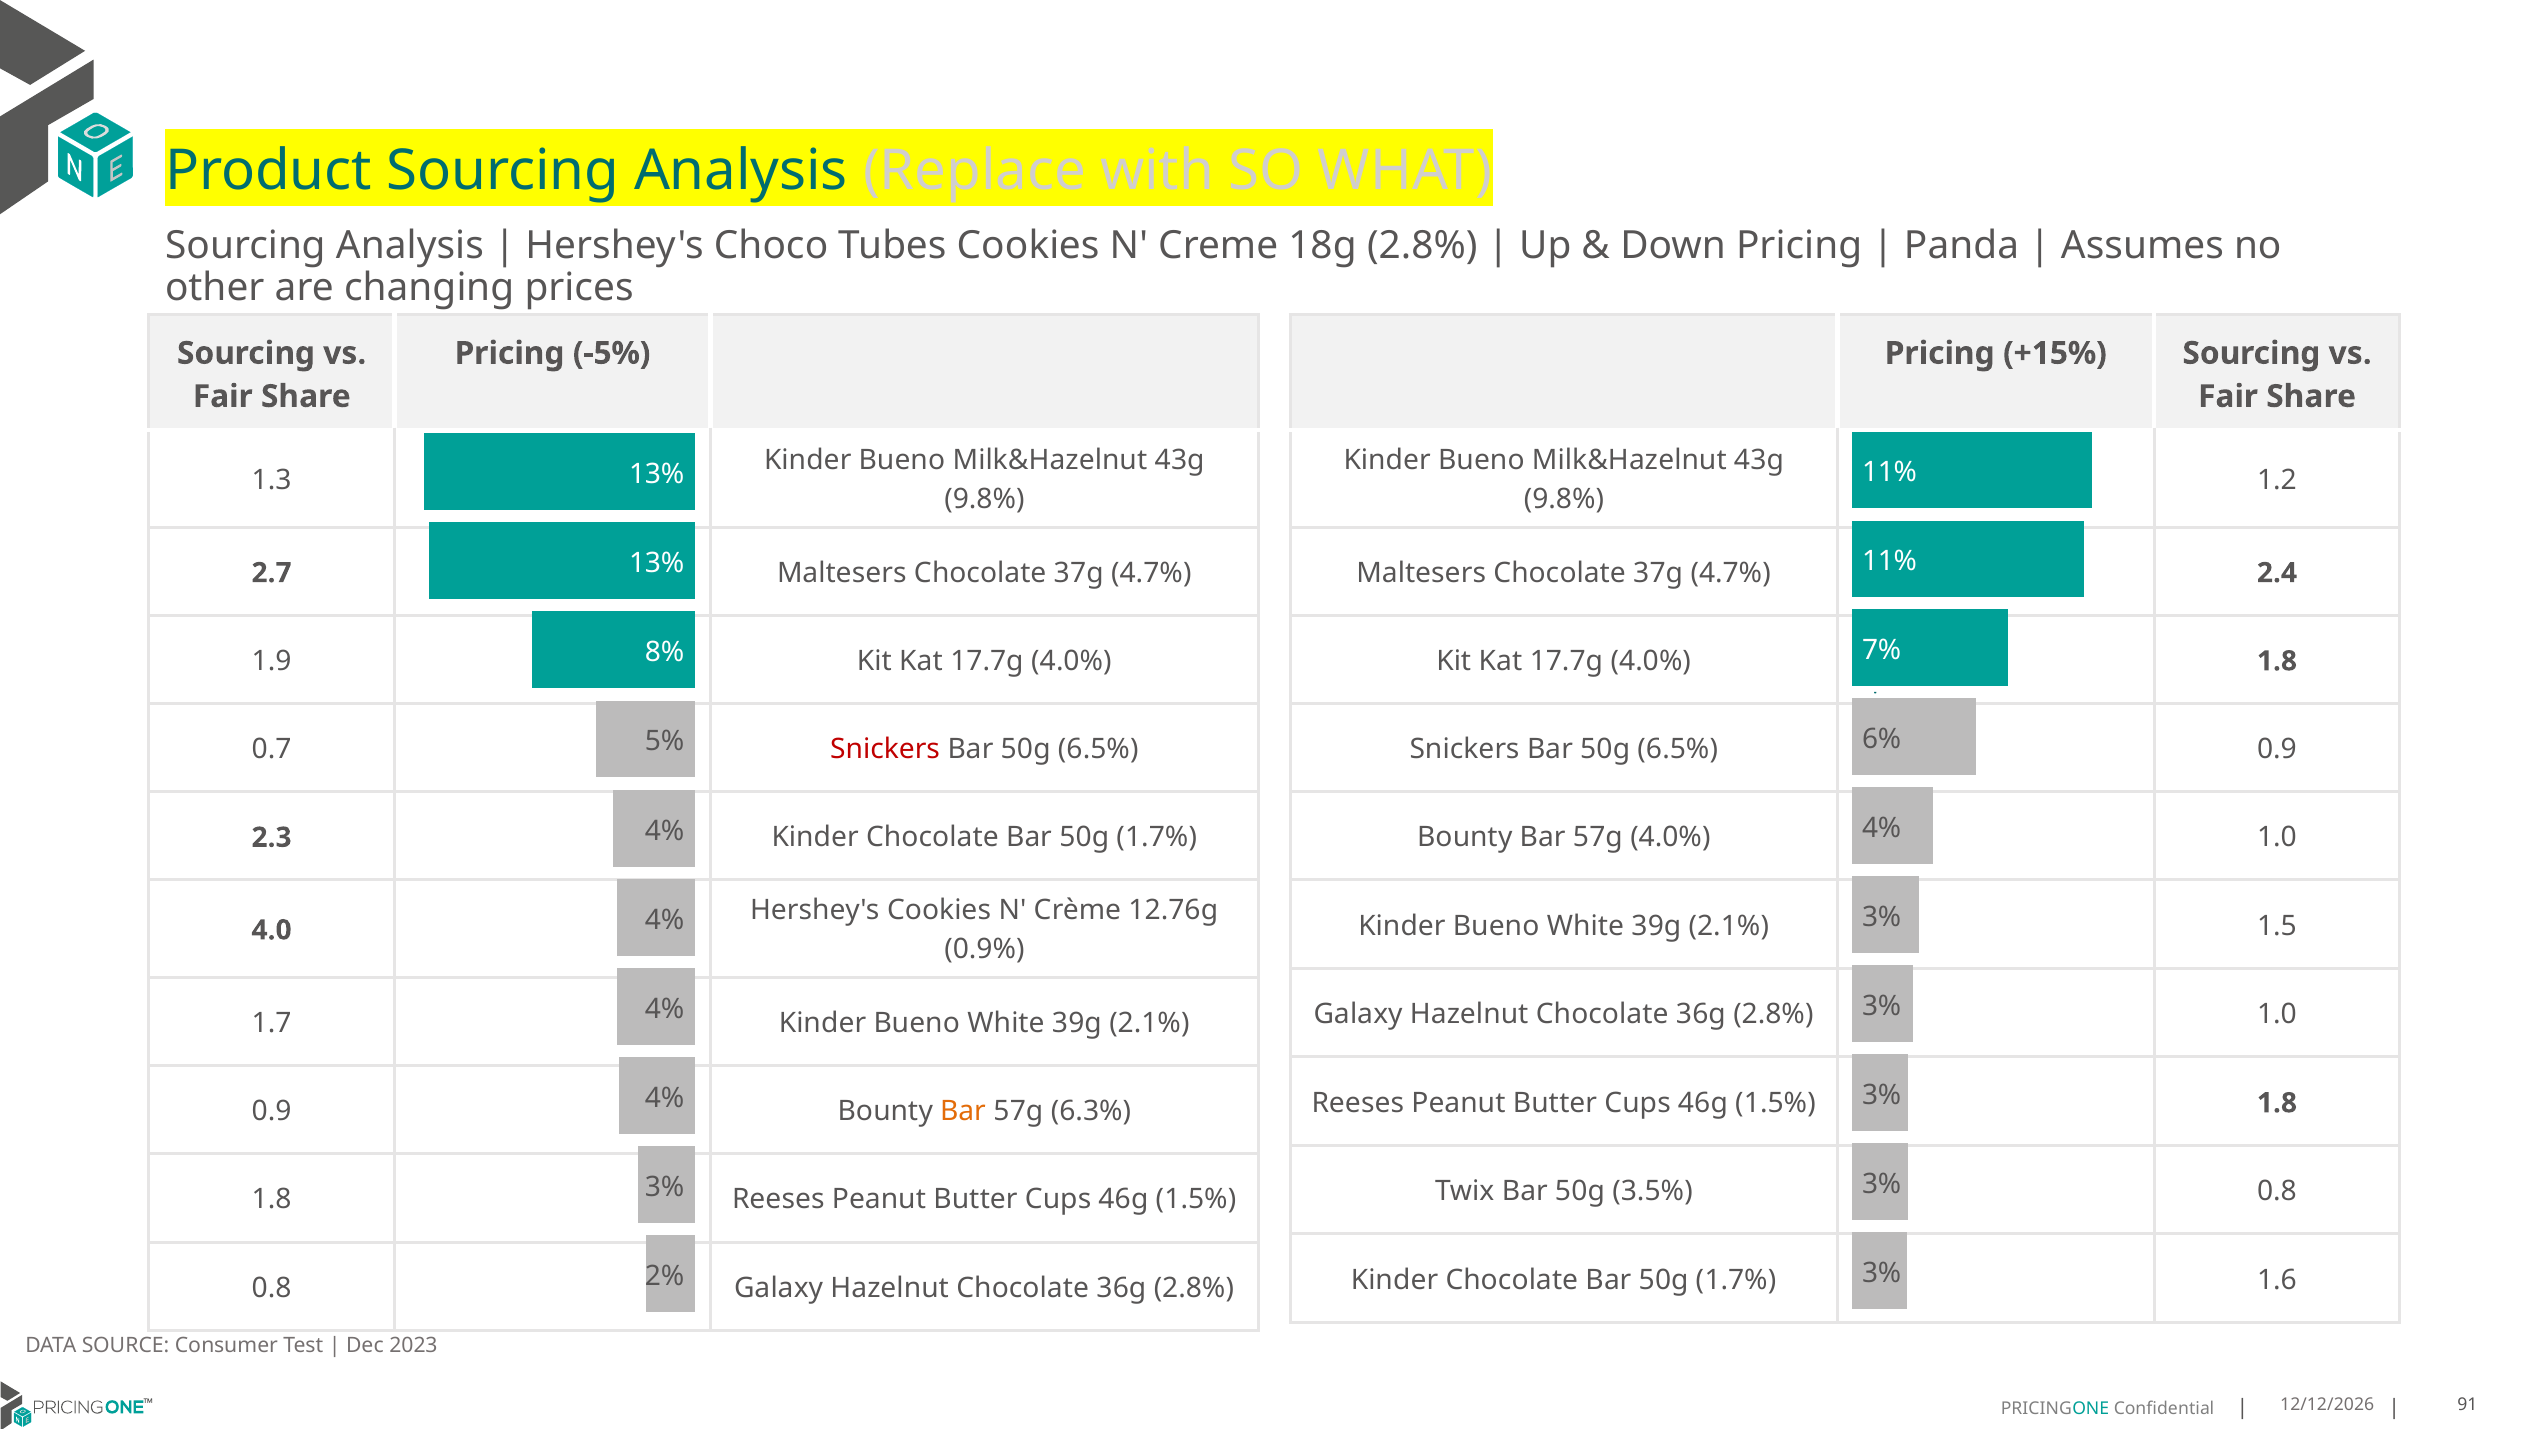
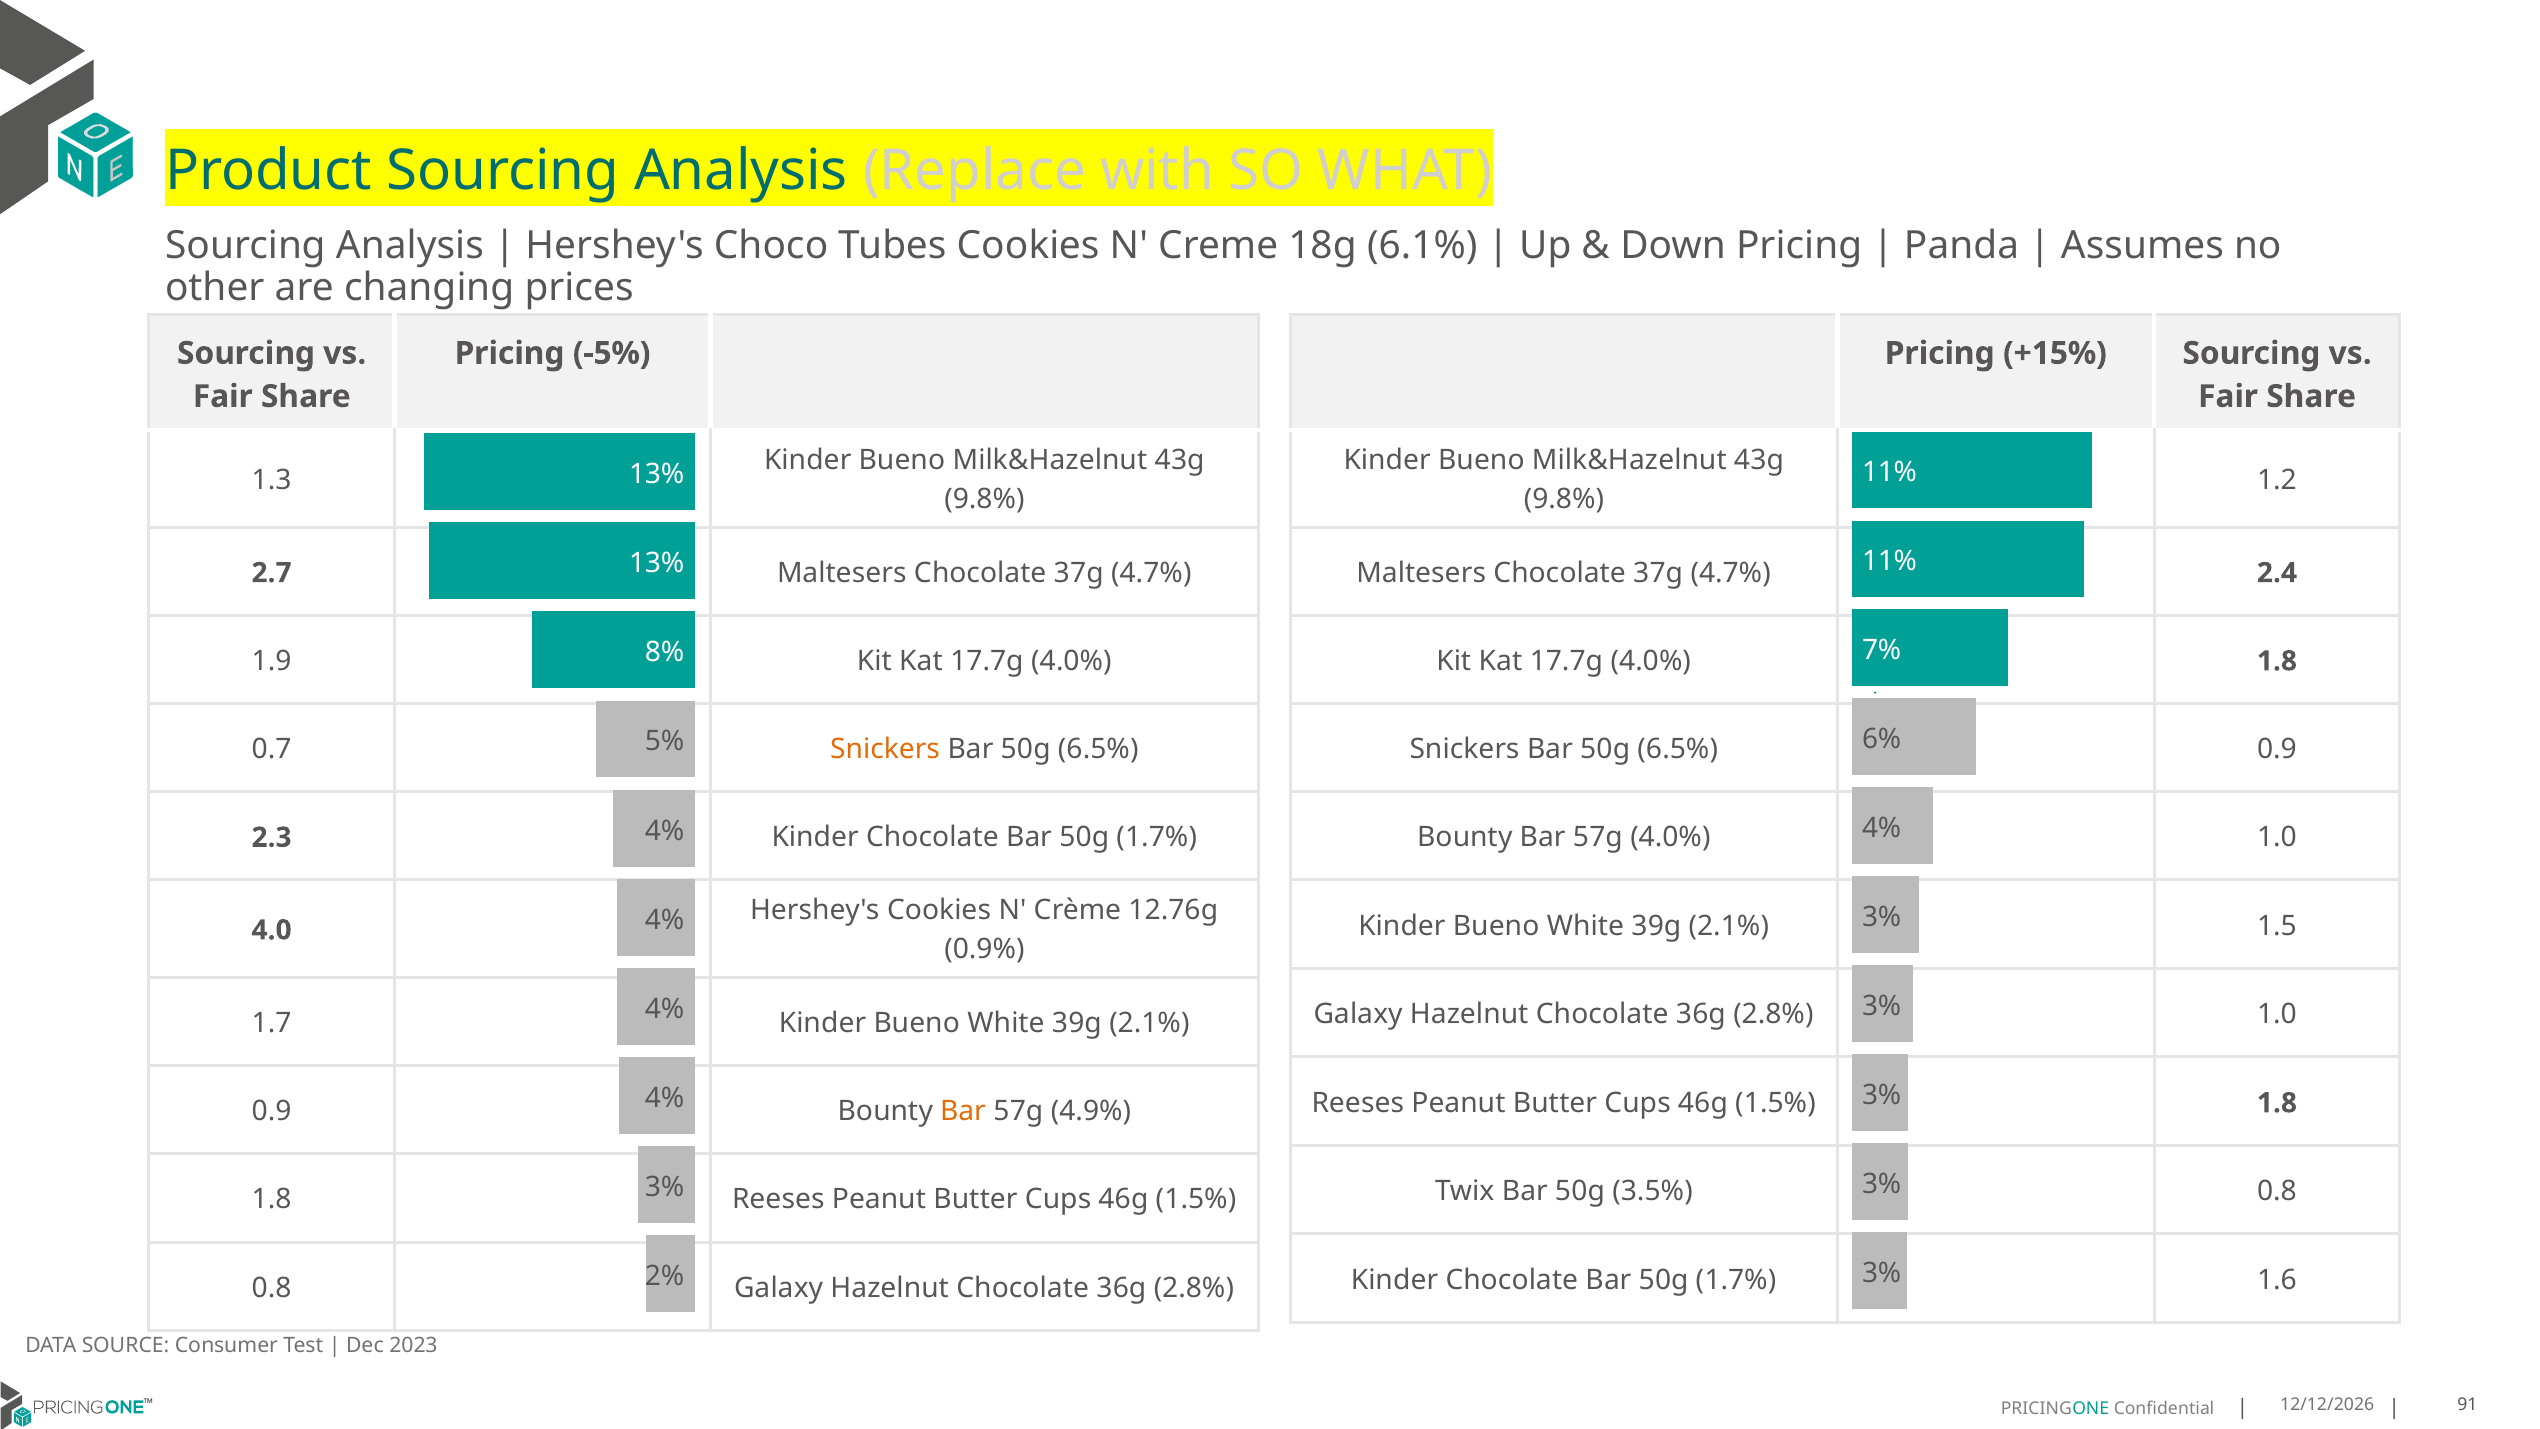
18g 2.8%: 2.8% -> 6.1% (1422, 246)
Snickers colour: red -> orange (885, 749)
6.3%: 6.3% -> 4.9% (1091, 1111)
